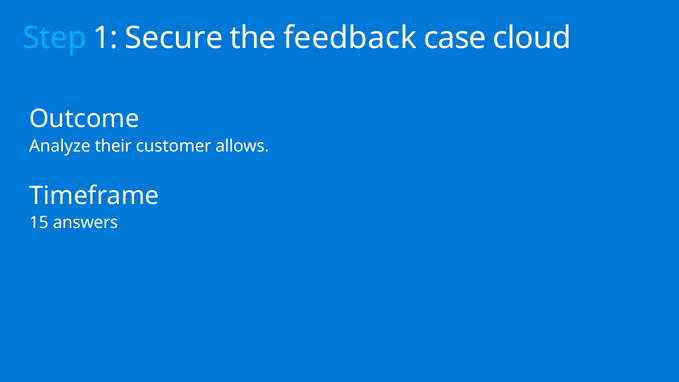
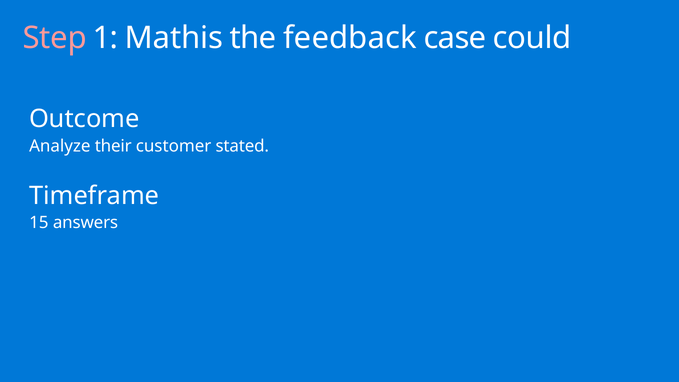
Step colour: light blue -> pink (55, 38)
Secure: Secure -> Mathis (174, 38)
cloud: cloud -> could (532, 38)
allows: allows -> stated (242, 146)
